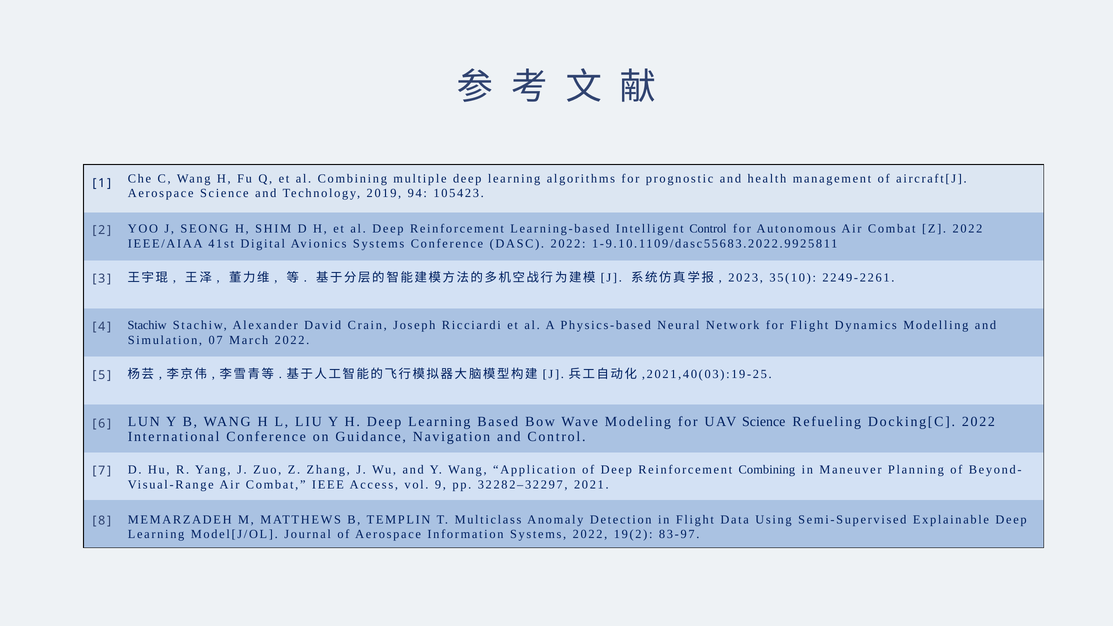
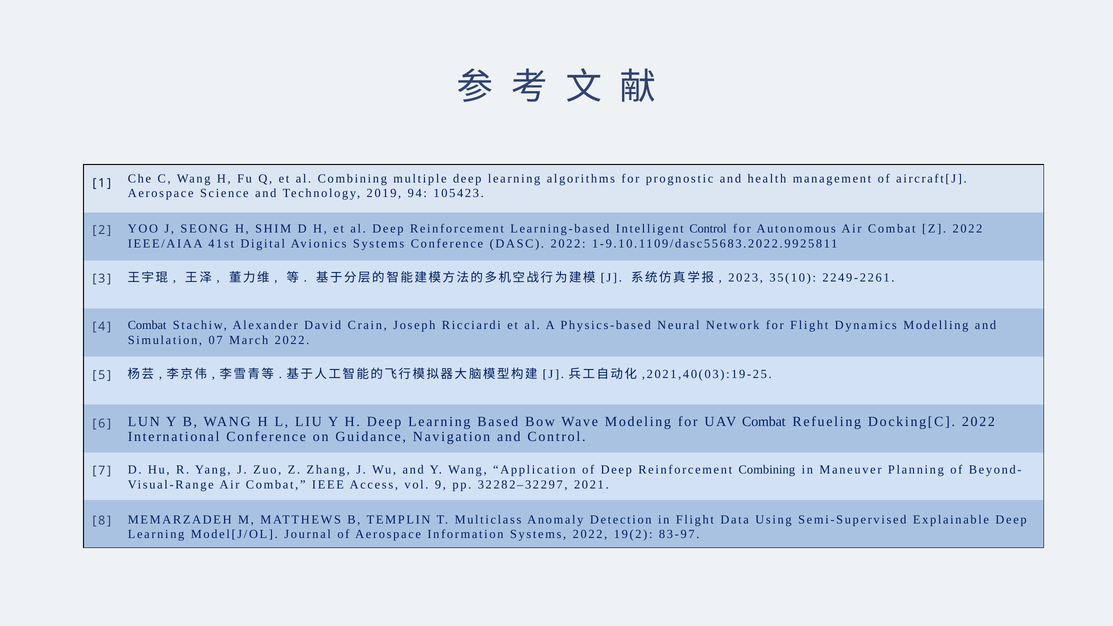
Stachiw: Stachiw -> Combat (147, 325)
UAV Science: Science -> Combat (764, 422)
